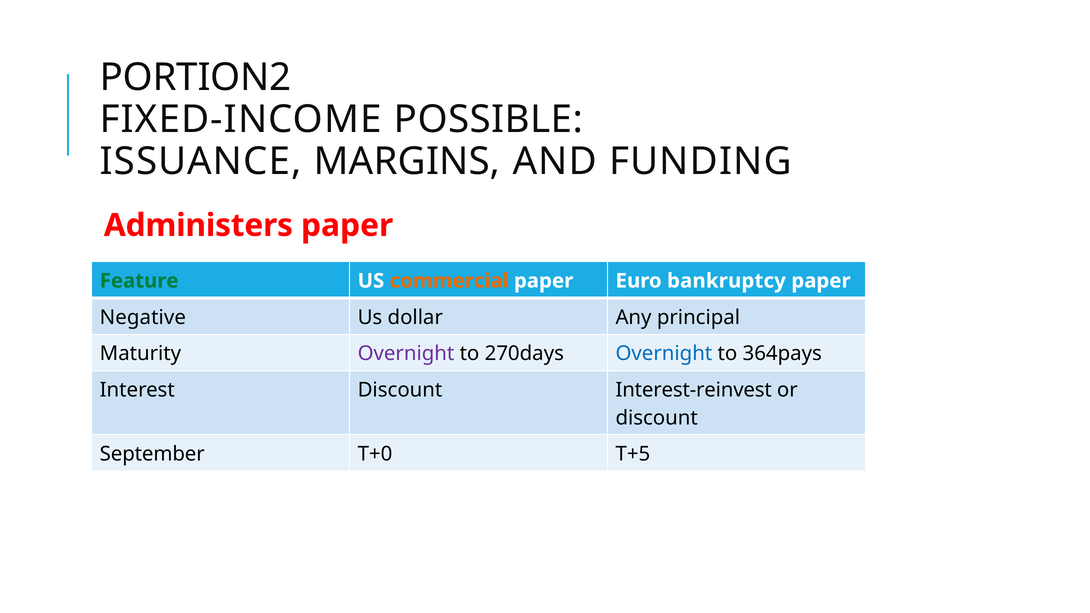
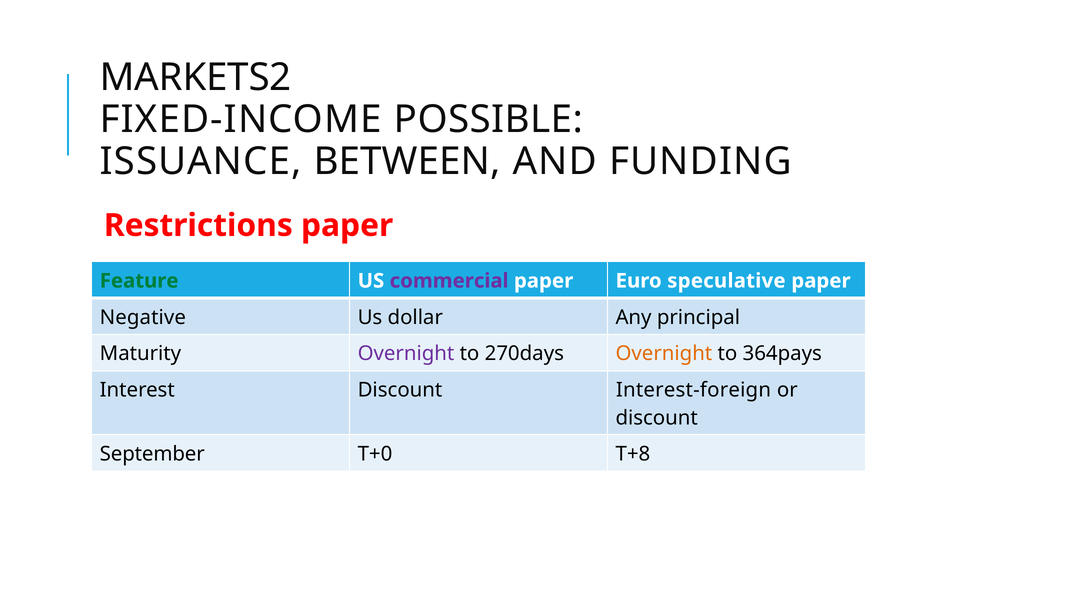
PORTION2: PORTION2 -> MARKETS2 (196, 77)
MARGINS: MARGINS -> BETWEEN (407, 161)
Administers: Administers -> Restrictions (198, 225)
commercial colour: orange -> purple (449, 281)
bankruptcy: bankruptcy -> speculative (726, 281)
Overnight colour: blue -> orange (664, 354)
Interest-reinvest: Interest-reinvest -> Interest-foreign (693, 390)
T+5: T+5 -> T+8 (633, 454)
